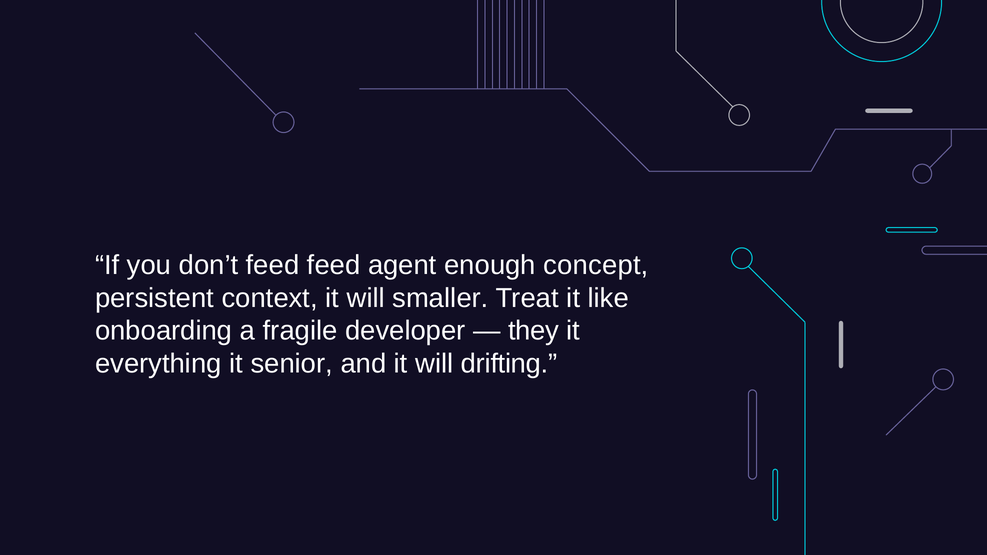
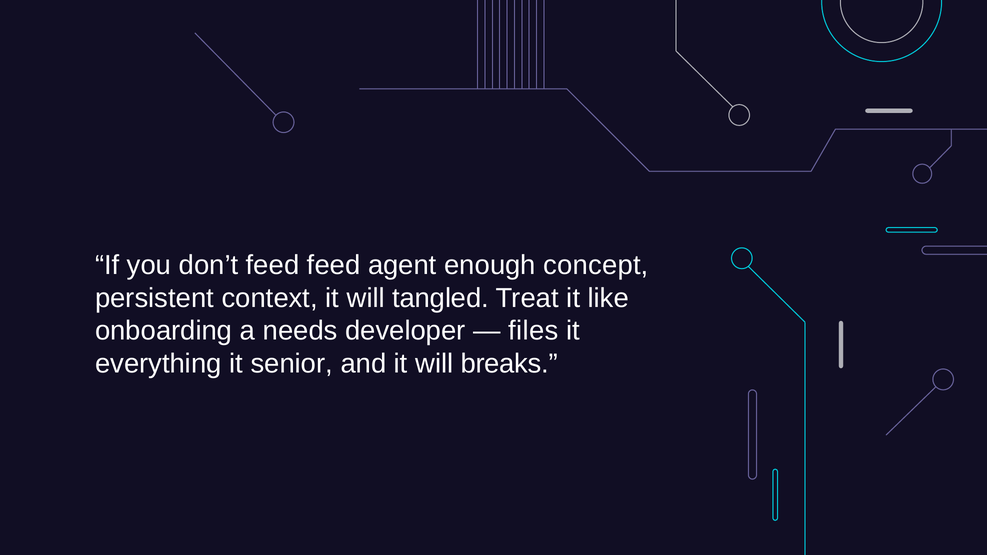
smaller: smaller -> tangled (441, 298)
fragile: fragile -> needs (300, 331)
they: they -> files (533, 331)
drifting: drifting -> breaks (509, 364)
